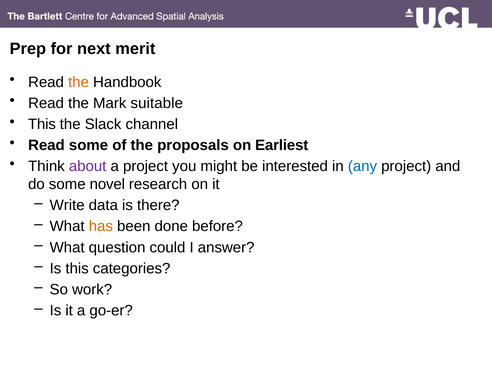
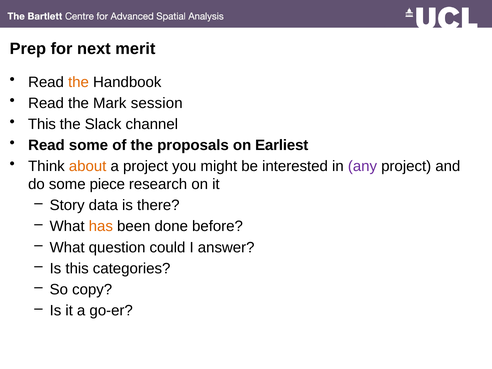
suitable: suitable -> session (157, 103)
about colour: purple -> orange (88, 166)
any colour: blue -> purple (362, 166)
novel: novel -> piece (107, 184)
Write: Write -> Story (67, 205)
work: work -> copy (92, 289)
